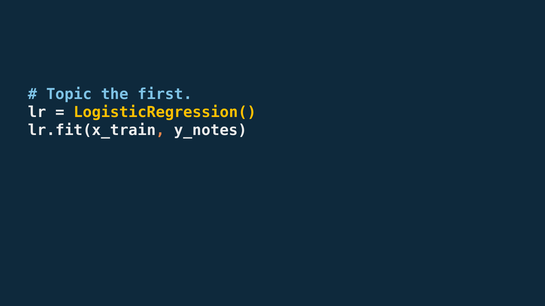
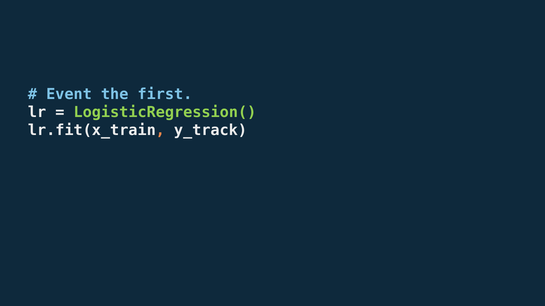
Topic: Topic -> Event (69, 94)
LogisticRegression( colour: yellow -> light green (165, 112)
y_notes: y_notes -> y_track (210, 131)
